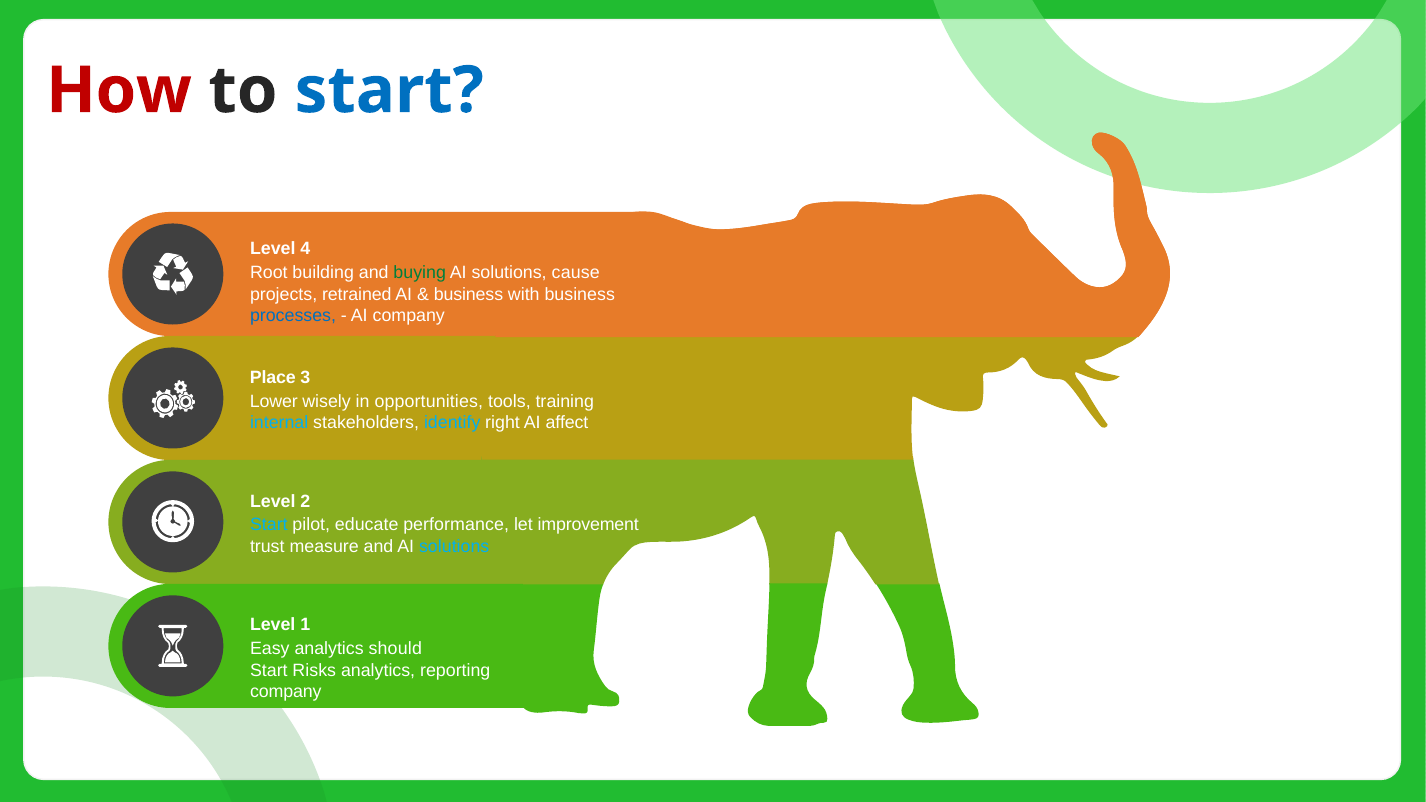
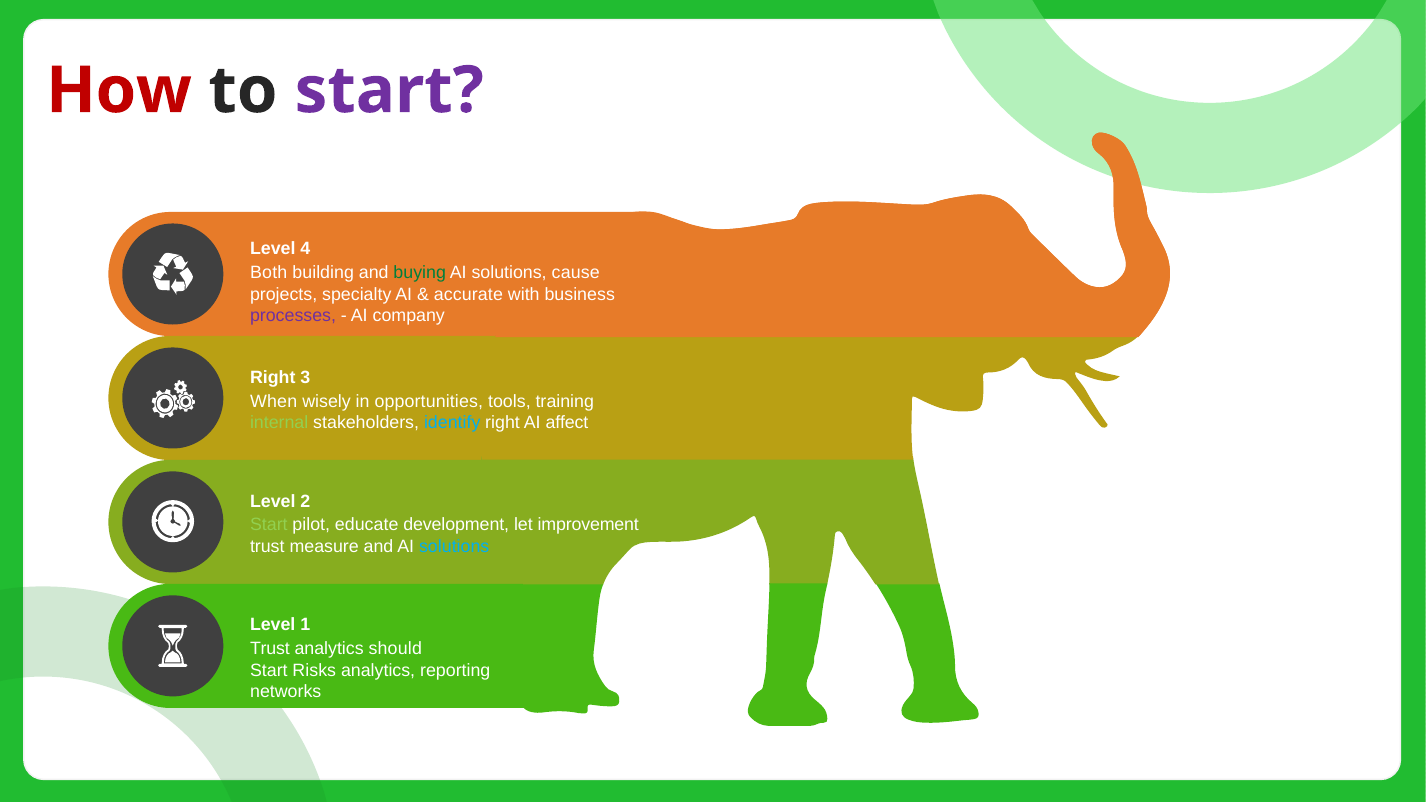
start colour: blue -> purple (389, 91)
Root: Root -> Both (269, 273)
retrained: retrained -> specialty (357, 294)
business: business -> accurate (468, 294)
processes colour: blue -> purple (293, 316)
Place: Place -> Right (273, 377)
Lower: Lower -> When (274, 401)
internal colour: light blue -> light green (279, 423)
Start colour: light blue -> light green (269, 525)
performance: performance -> development (456, 525)
Easy: Easy -> Trust (270, 649)
company: company -> networks (286, 692)
